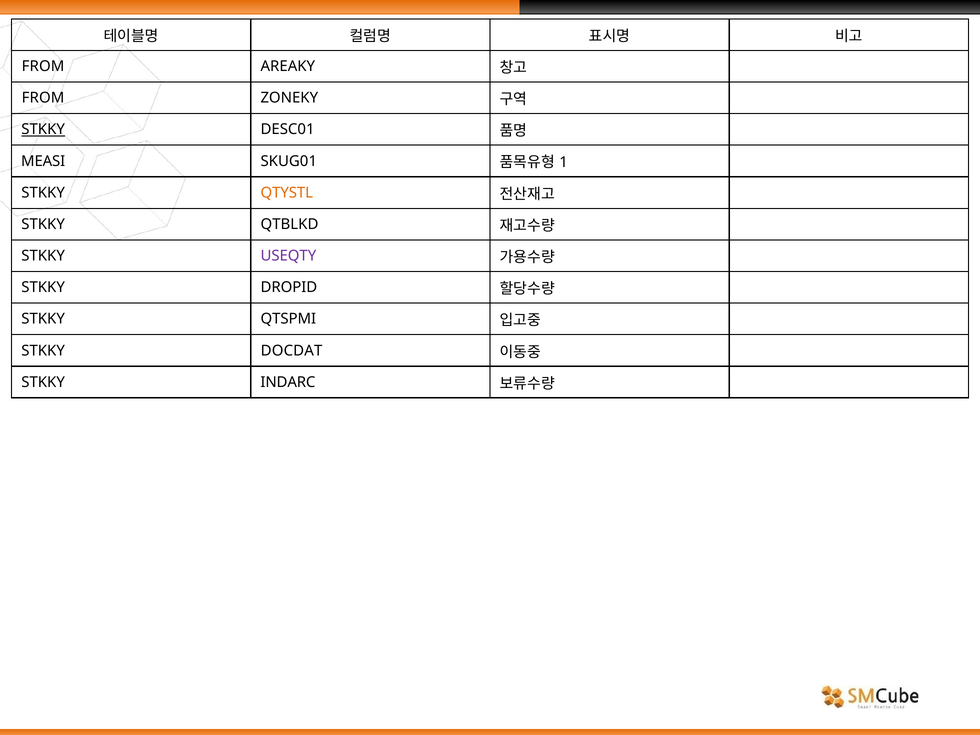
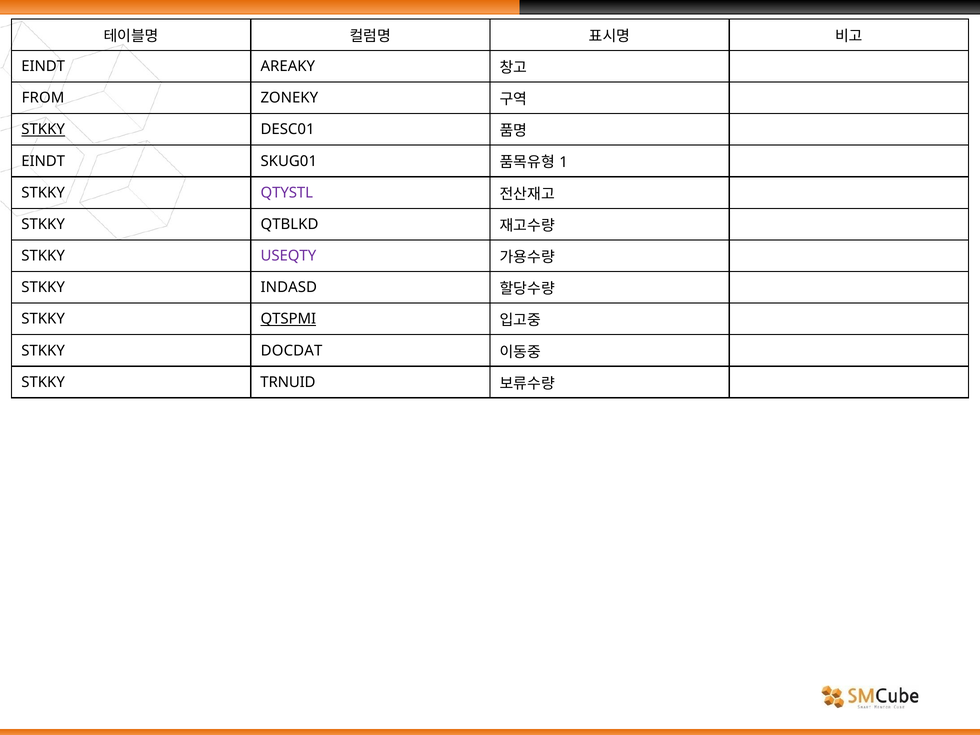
FROM: FROM -> EINDT (43, 66)
MEASI: MEASI -> EINDT (43, 161)
QTYSTL colour: orange -> purple (287, 193)
DROPID: DROPID -> INDASD (289, 287)
QTSPMI underline: none -> present (288, 319)
INDARC: INDARC -> TRNUID (288, 382)
